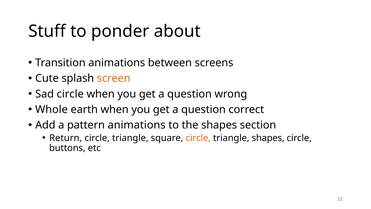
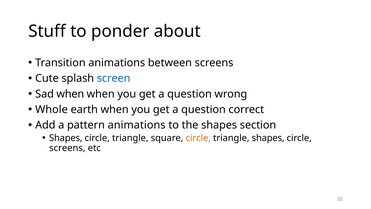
screen colour: orange -> blue (114, 78)
Sad circle: circle -> when (70, 94)
Return: Return -> Shapes (66, 138)
buttons: buttons -> screens (67, 148)
